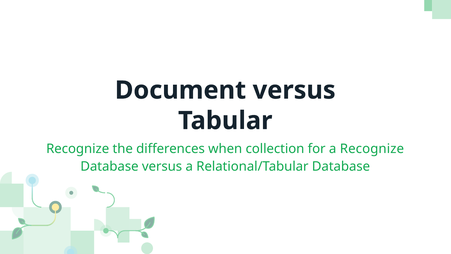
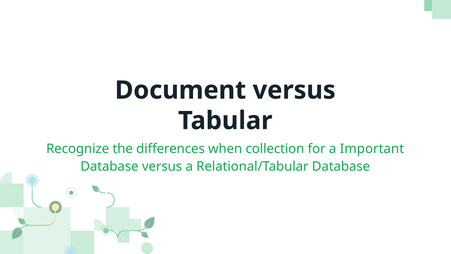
a Recognize: Recognize -> Important (372, 149)
